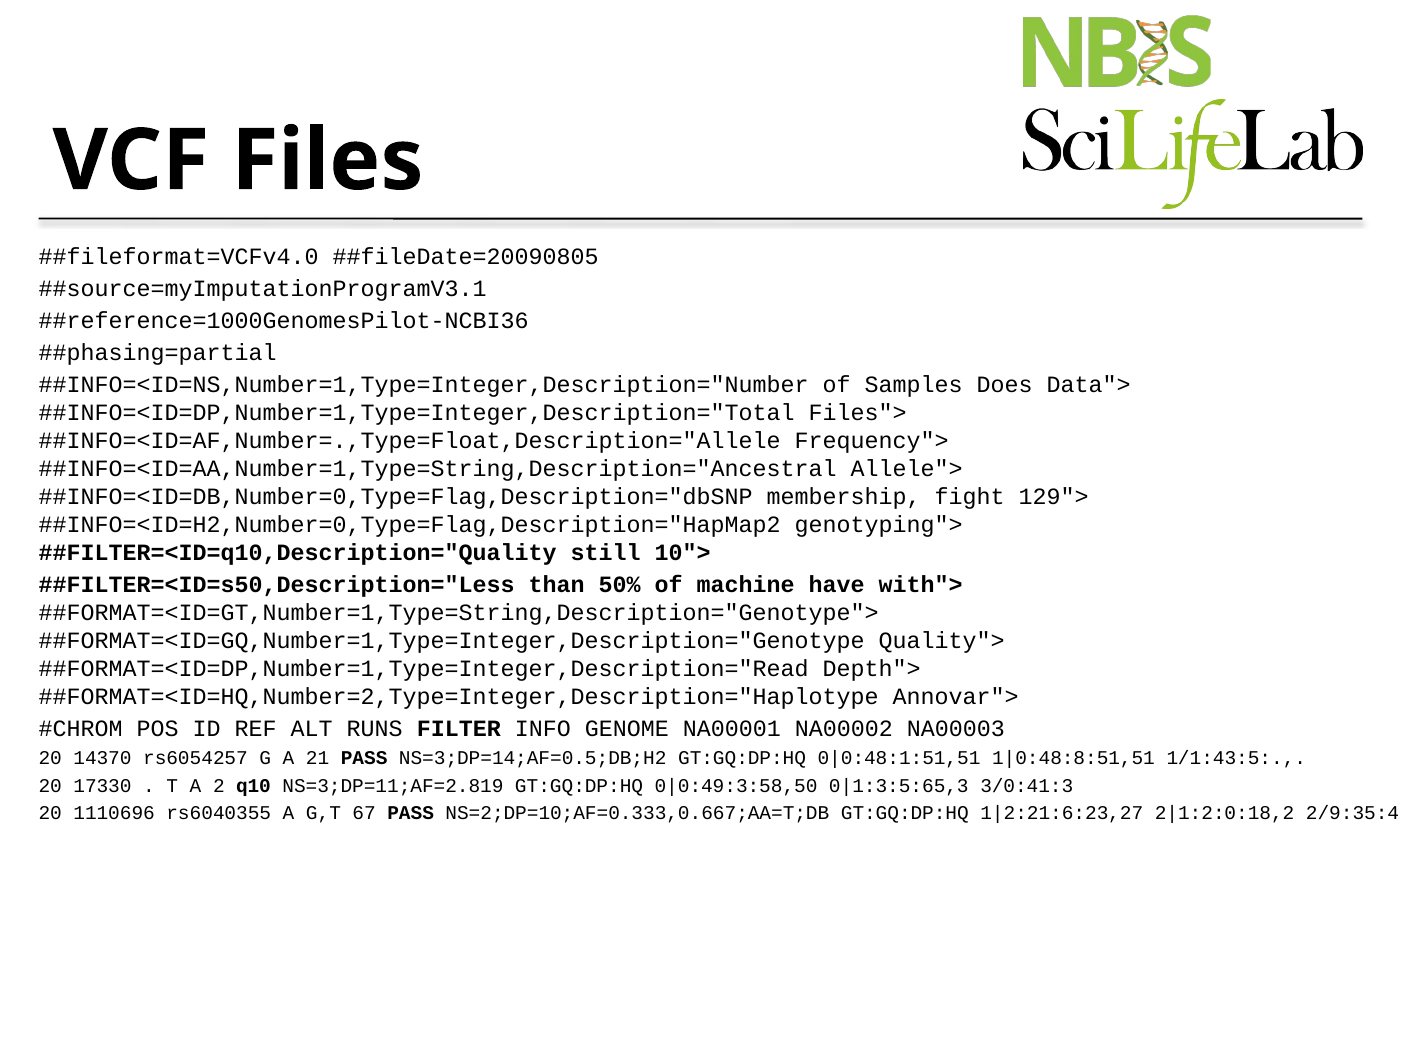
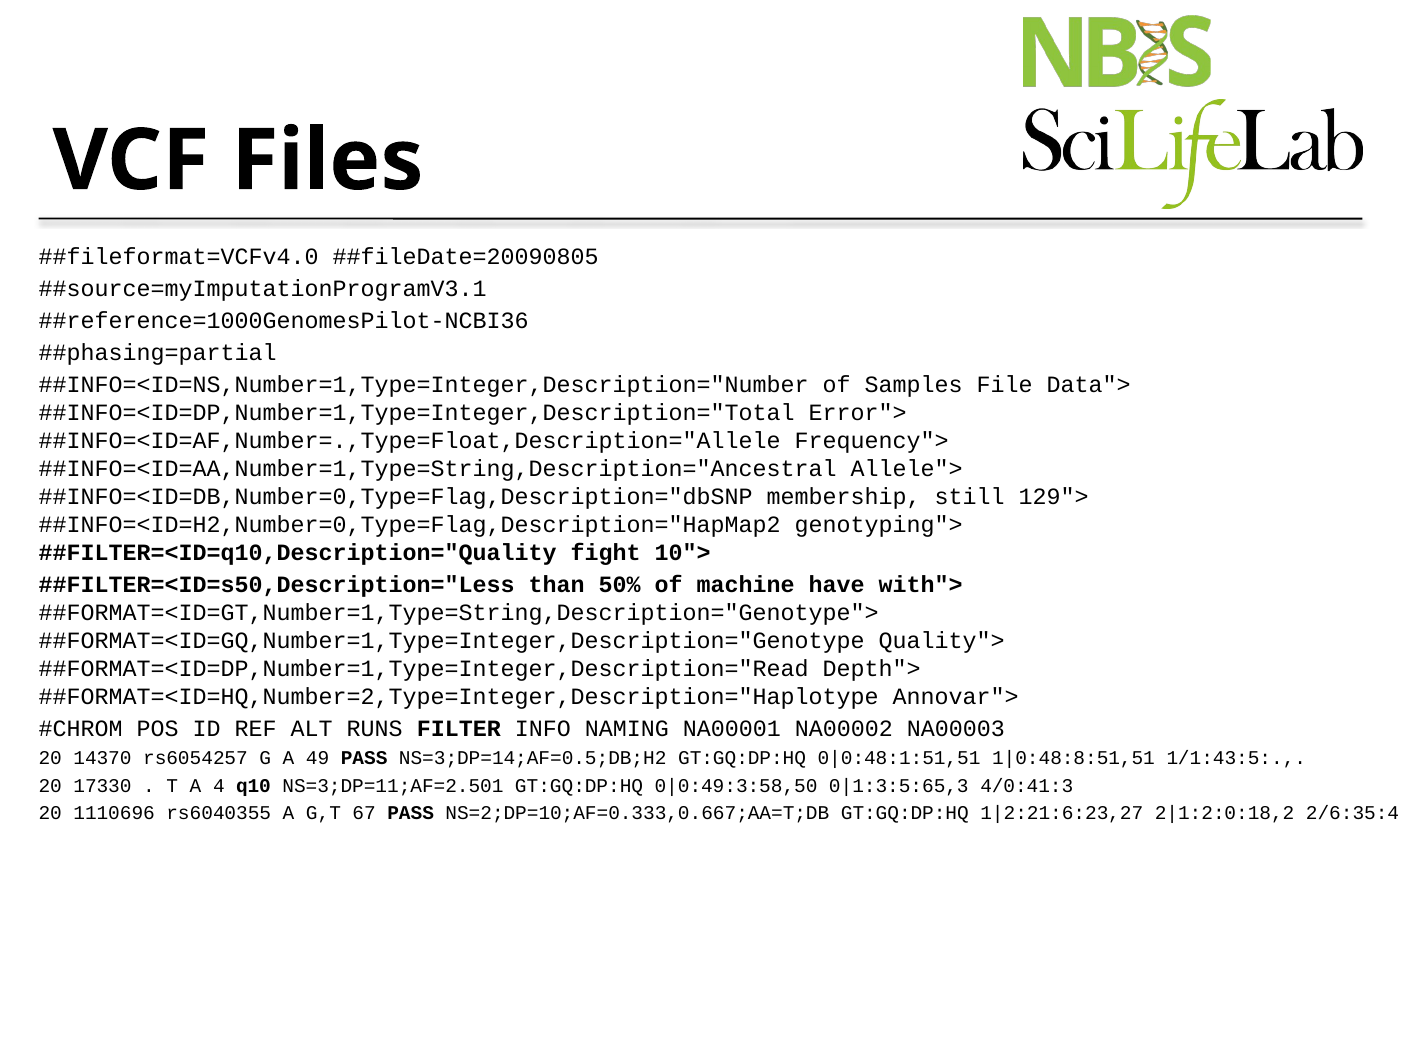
Does: Does -> File (1005, 385)
Files">: Files"> -> Error"> (858, 413)
fight: fight -> still (970, 497)
still: still -> fight (606, 553)
GENOME: GENOME -> NAMING (627, 729)
21: 21 -> 49 (318, 758)
2: 2 -> 4 (219, 786)
NS=3;DP=11;AF=2.819: NS=3;DP=11;AF=2.819 -> NS=3;DP=11;AF=2.501 (393, 786)
3/0:41:3: 3/0:41:3 -> 4/0:41:3 (1027, 786)
2/9:35:4: 2/9:35:4 -> 2/6:35:4 (1353, 813)
